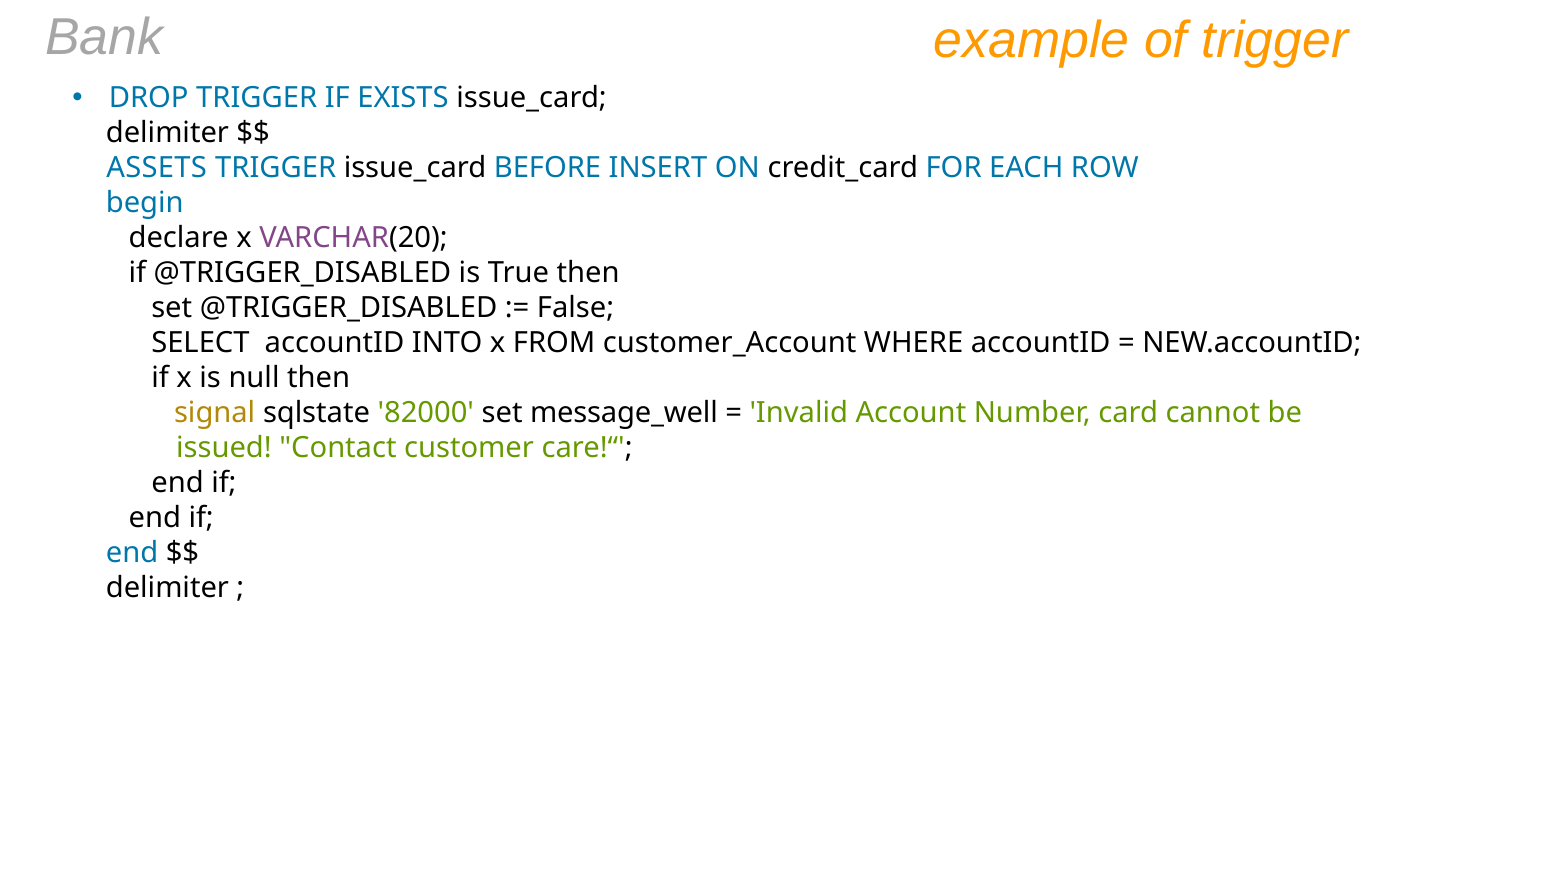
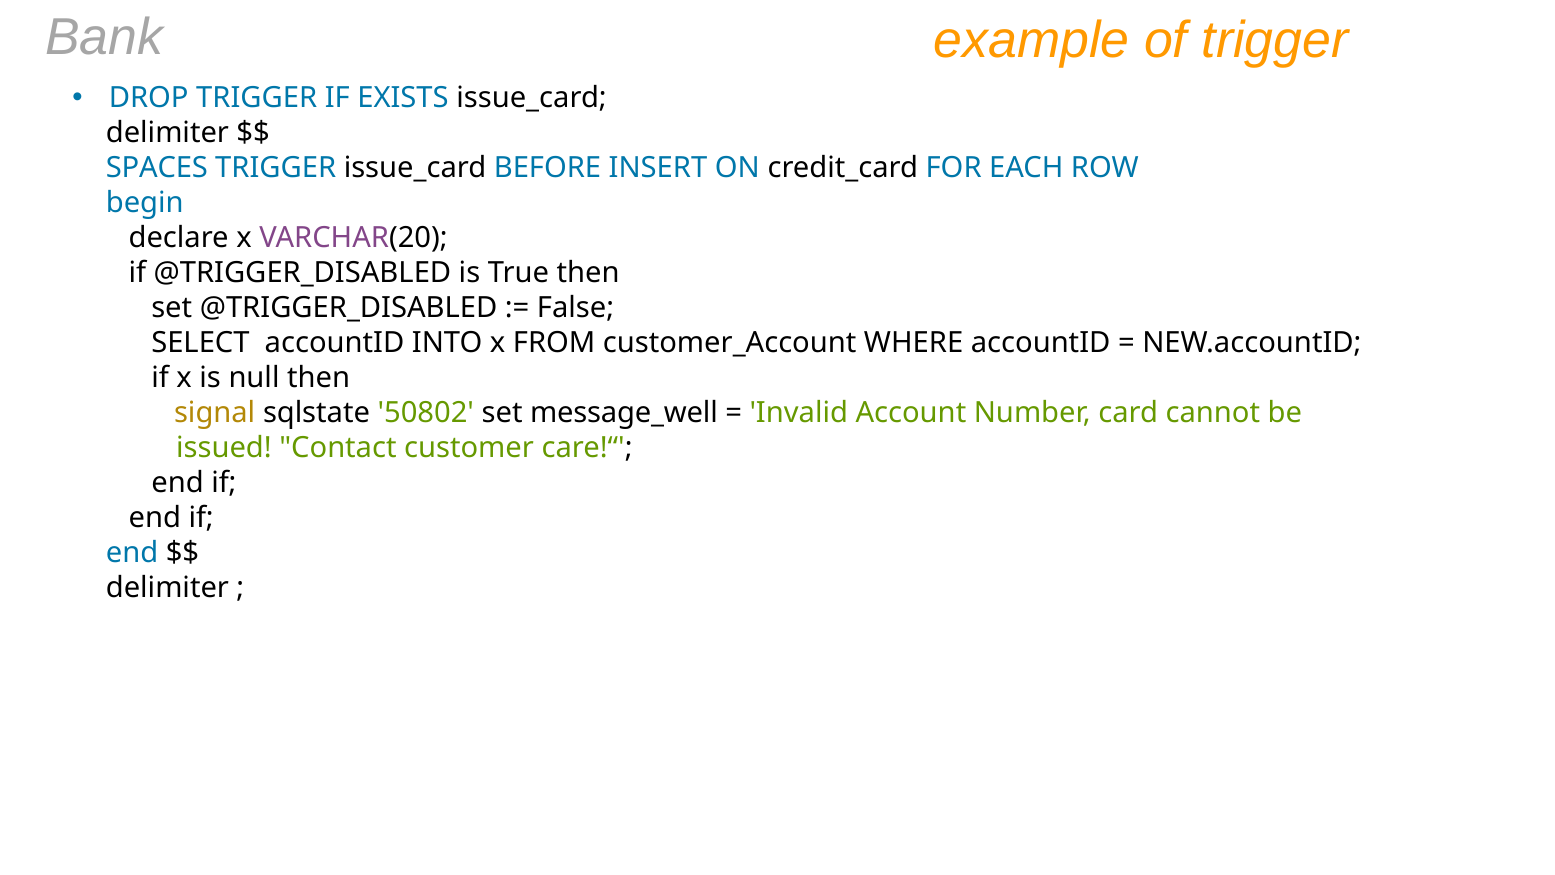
ASSETS: ASSETS -> SPACES (157, 168)
82000: 82000 -> 50802 (426, 413)
